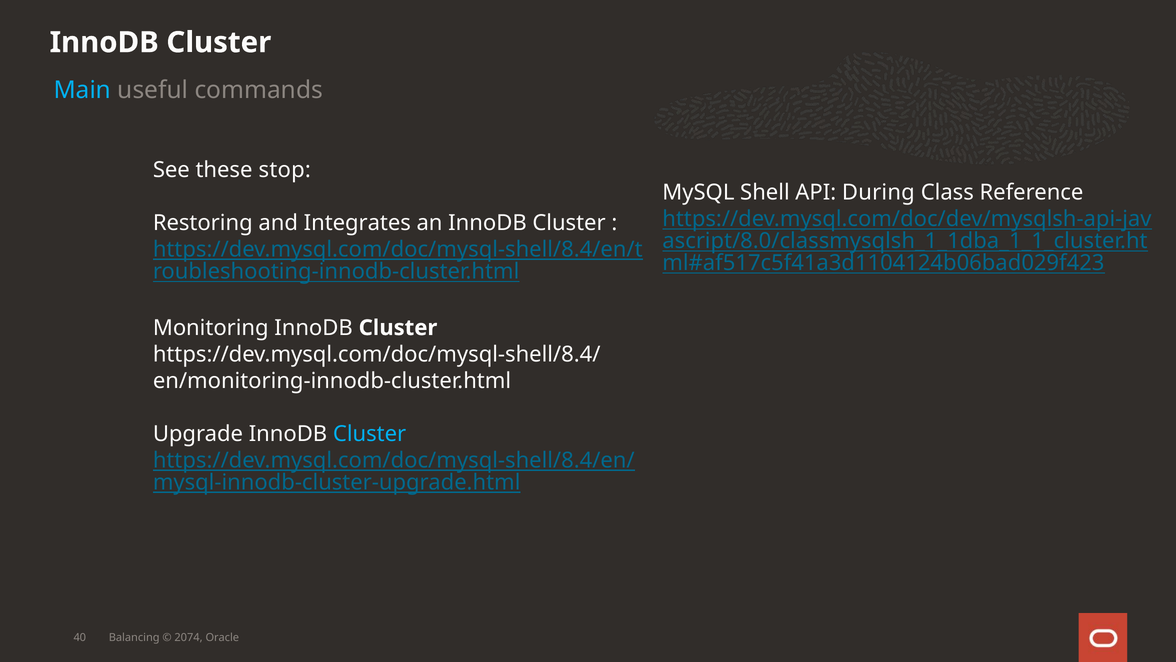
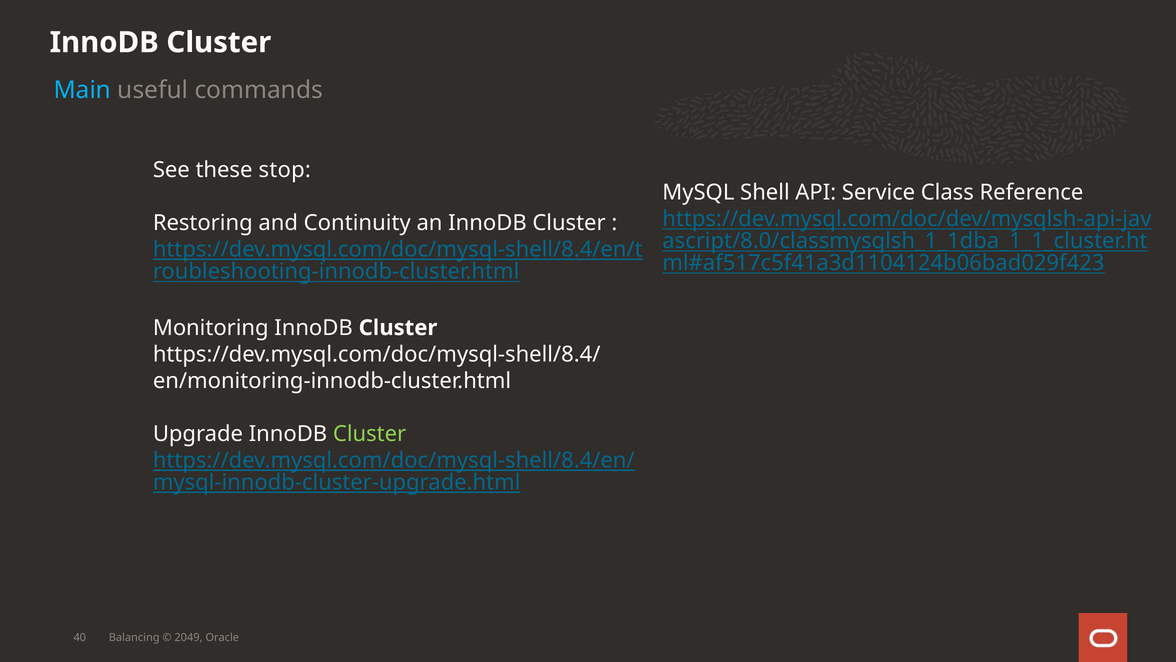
During: During -> Service (879, 192)
Integrates: Integrates -> Continuity (357, 223)
Cluster colour: light blue -> light green (370, 433)
2074: 2074 -> 2049 (189, 637)
